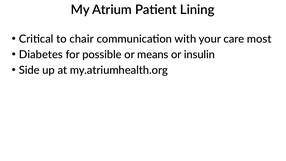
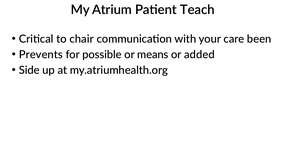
Lining: Lining -> Teach (197, 10)
most: most -> been (259, 39)
Diabetes: Diabetes -> Prevents (41, 55)
insulin: insulin -> added (199, 55)
